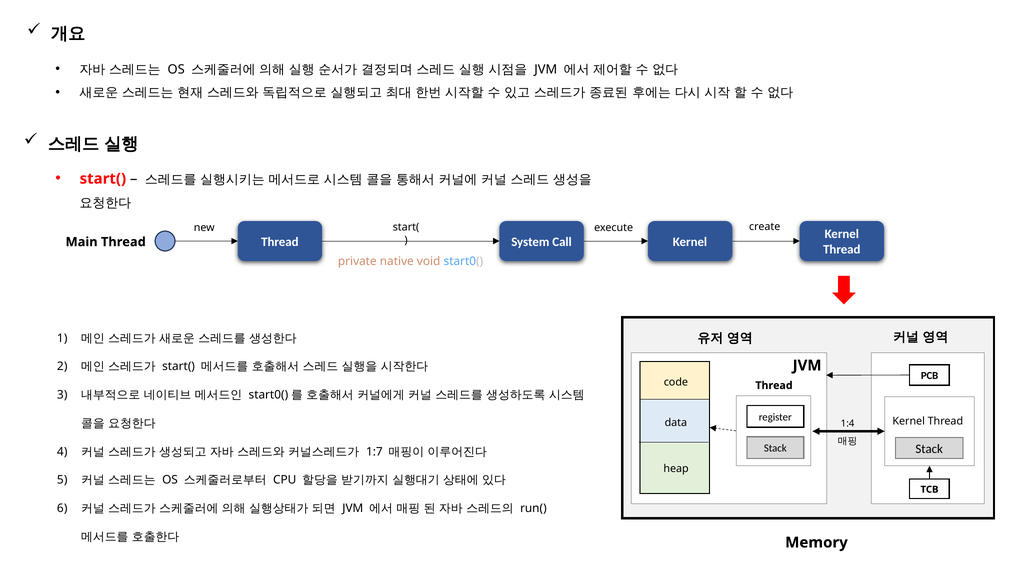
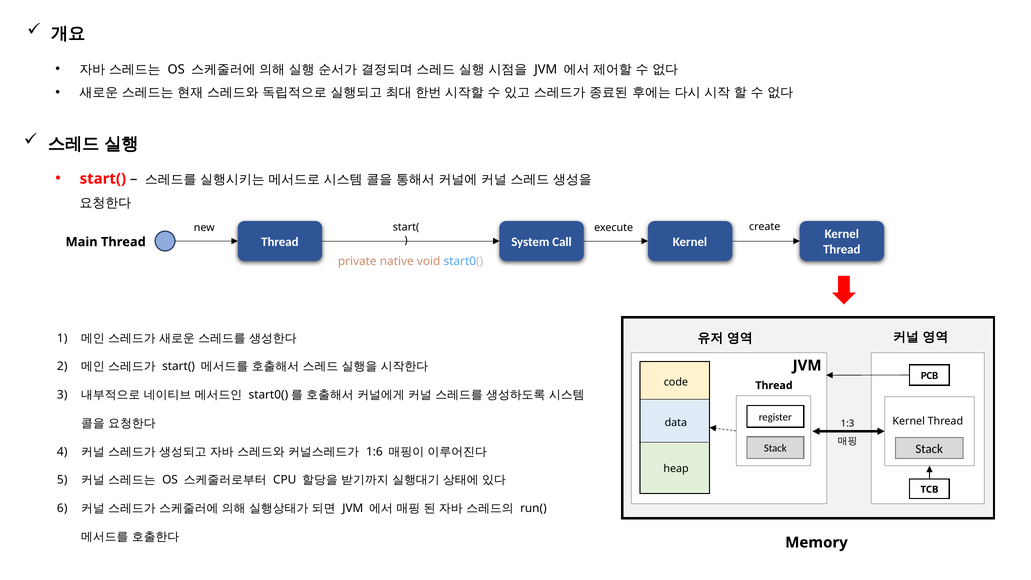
1:4: 1:4 -> 1:3 (848, 424)
1:7: 1:7 -> 1:6 (374, 452)
